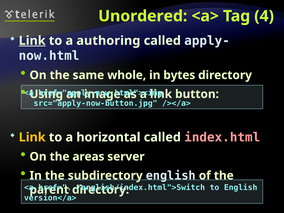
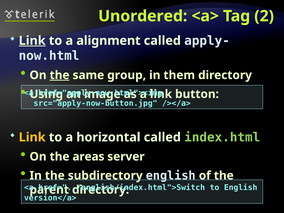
4: 4 -> 2 (264, 16)
authoring: authoring -> alignment (108, 41)
the underline: none -> present (60, 75)
whole: whole -> group (127, 75)
bytes: bytes -> them (179, 75)
index.html colour: pink -> light green (222, 137)
